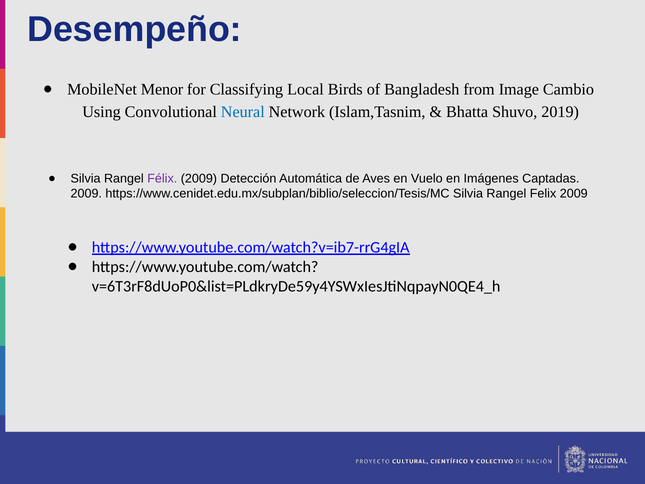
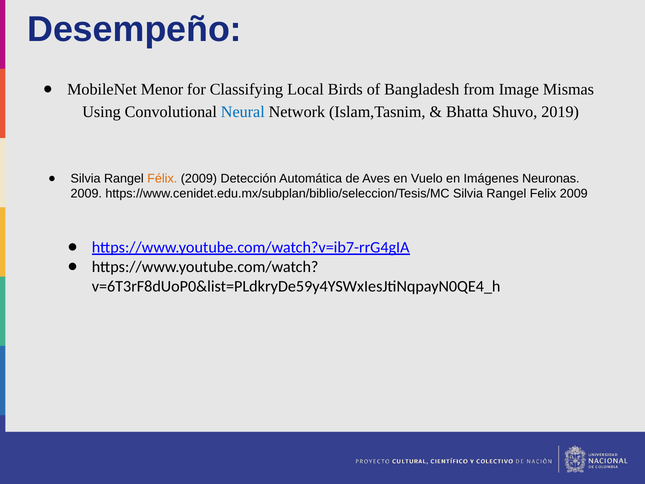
Cambio: Cambio -> Mismas (568, 89)
Félix colour: purple -> orange (162, 179)
Captadas: Captadas -> Neuronas (551, 179)
